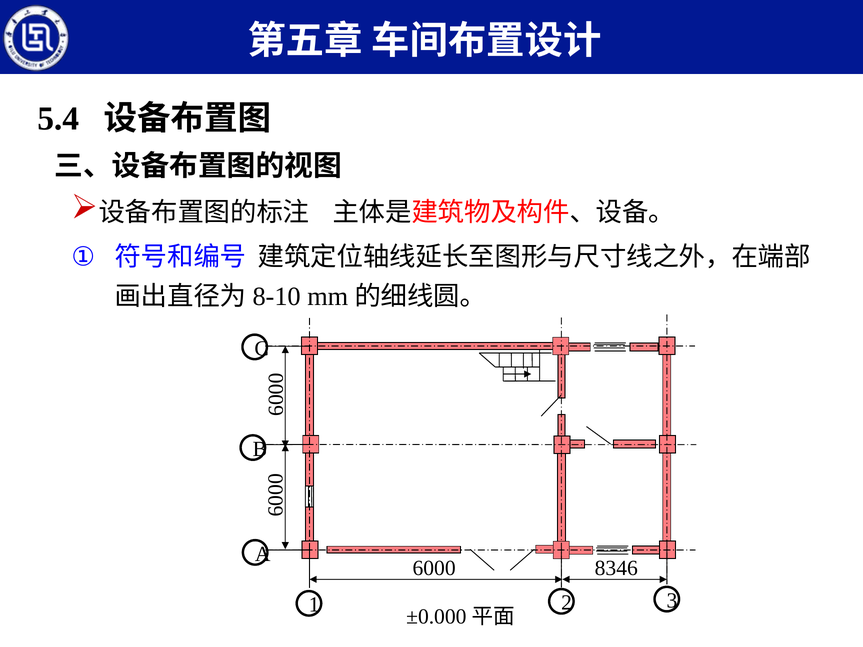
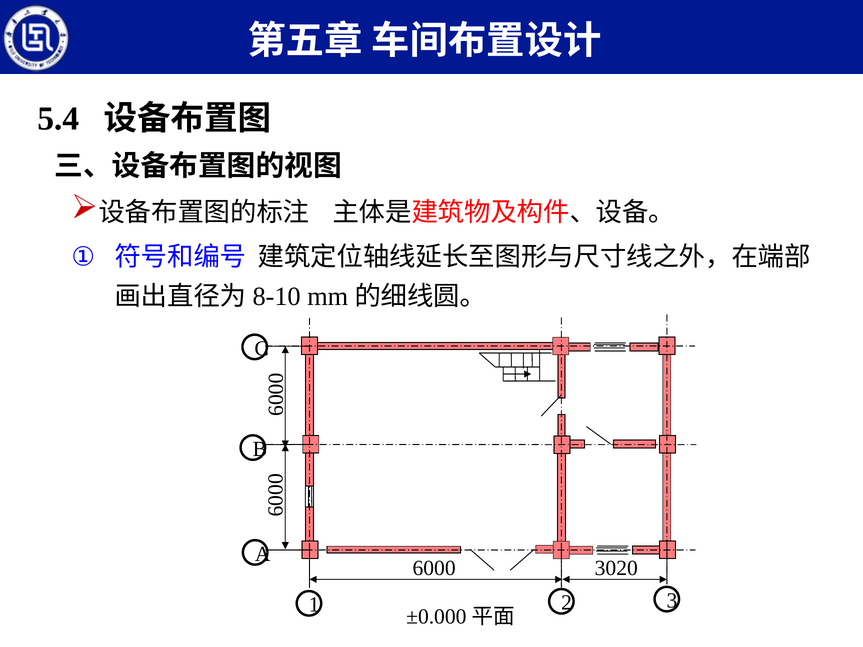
8346: 8346 -> 3020 (616, 568)
